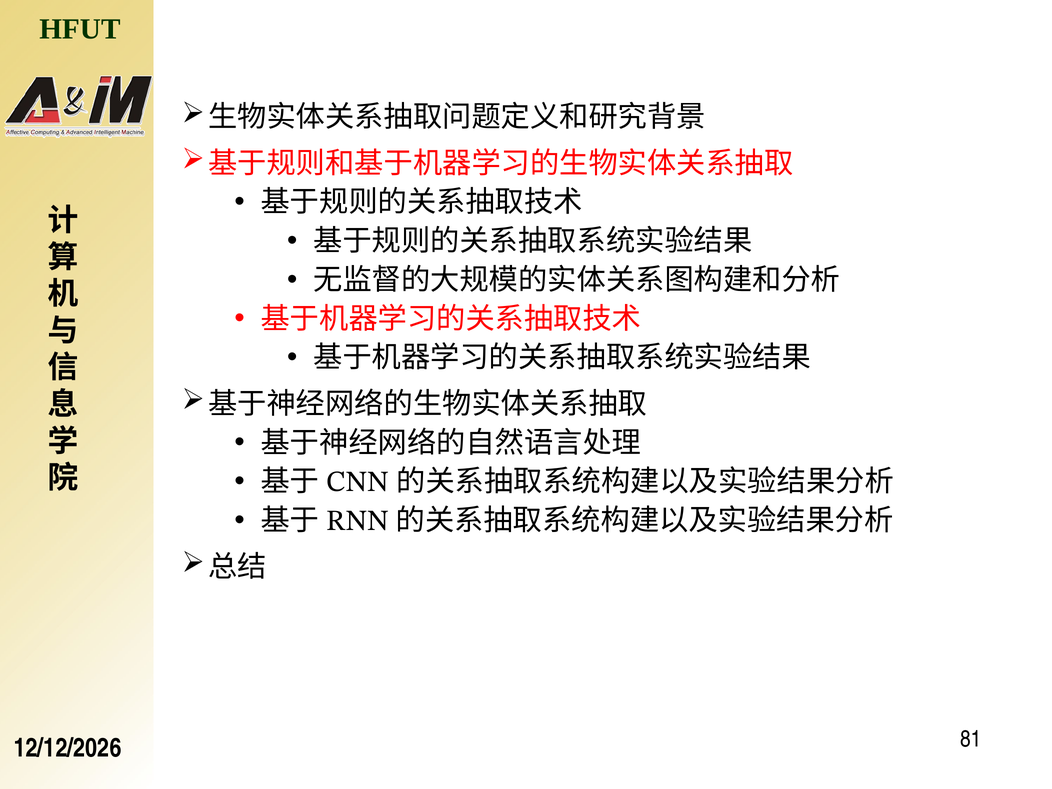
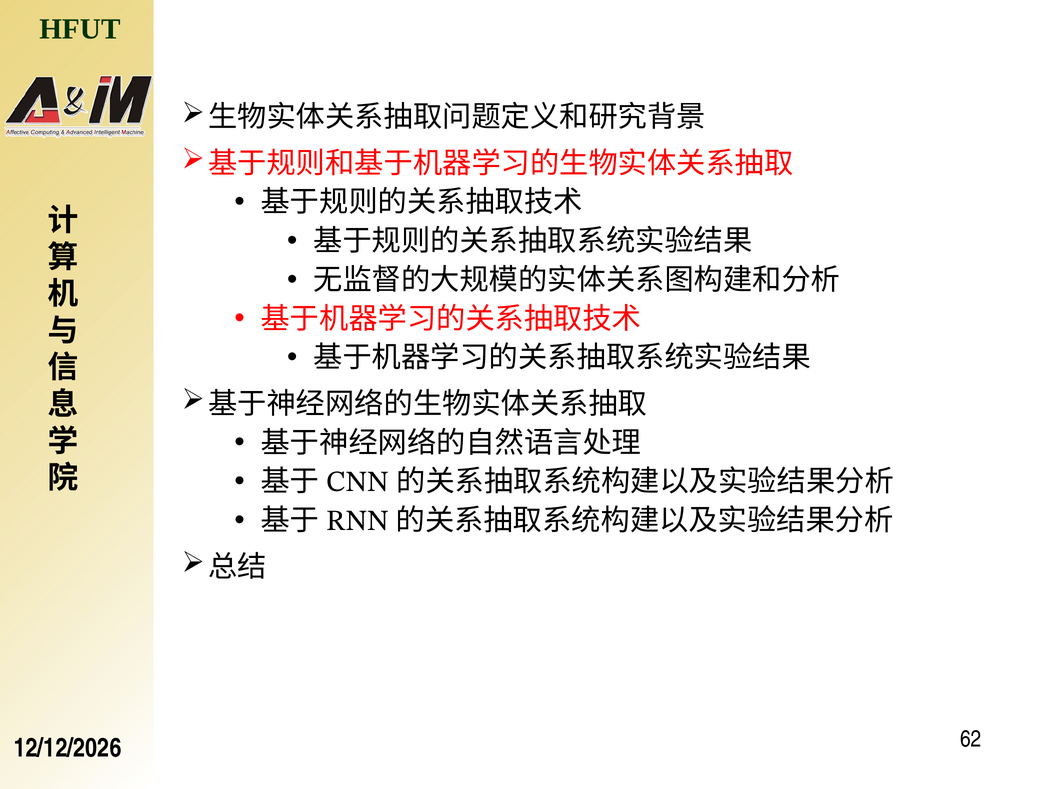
81: 81 -> 62 (971, 739)
